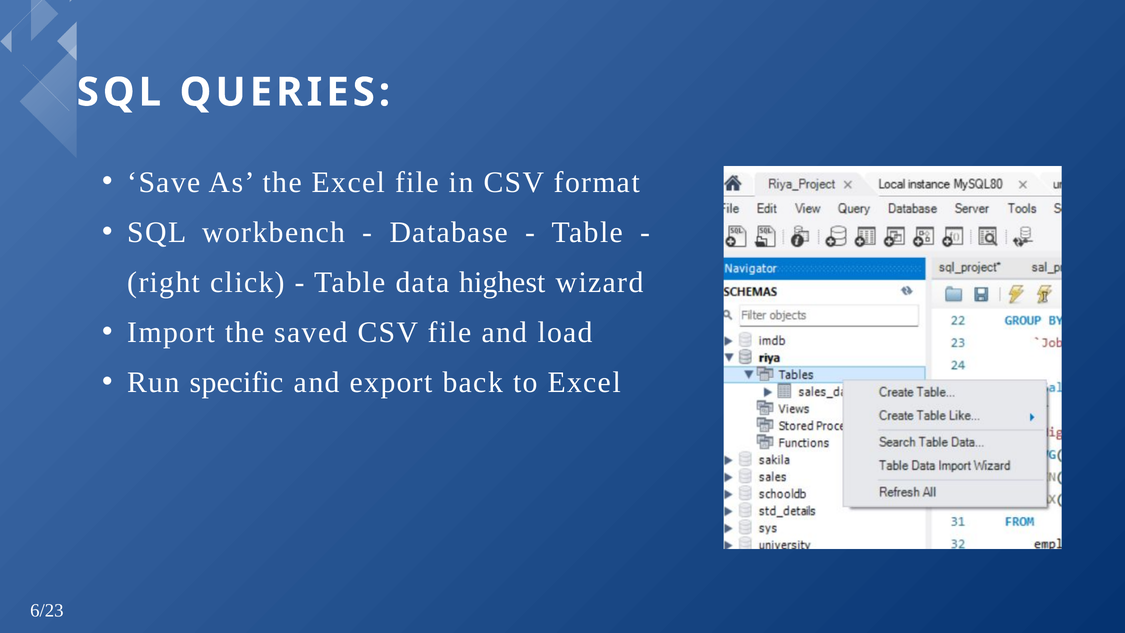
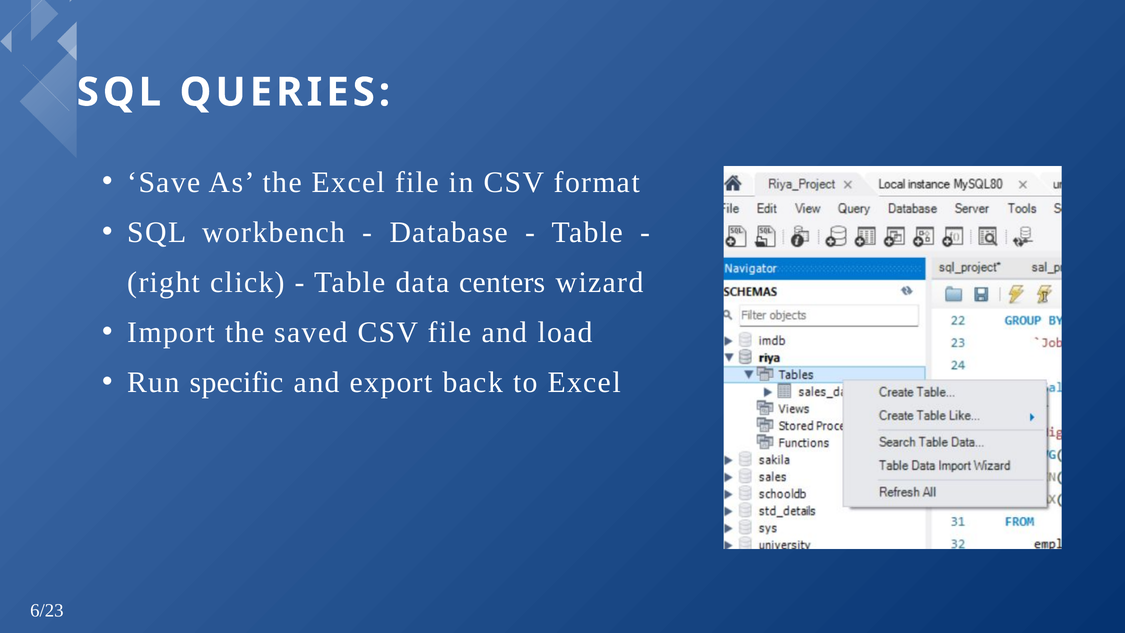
highest: highest -> centers (502, 282)
